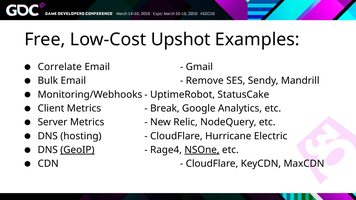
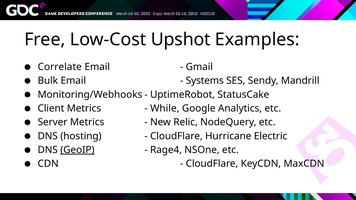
Remove: Remove -> Systems (205, 81)
Break: Break -> While (165, 109)
NSOne underline: present -> none (202, 150)
